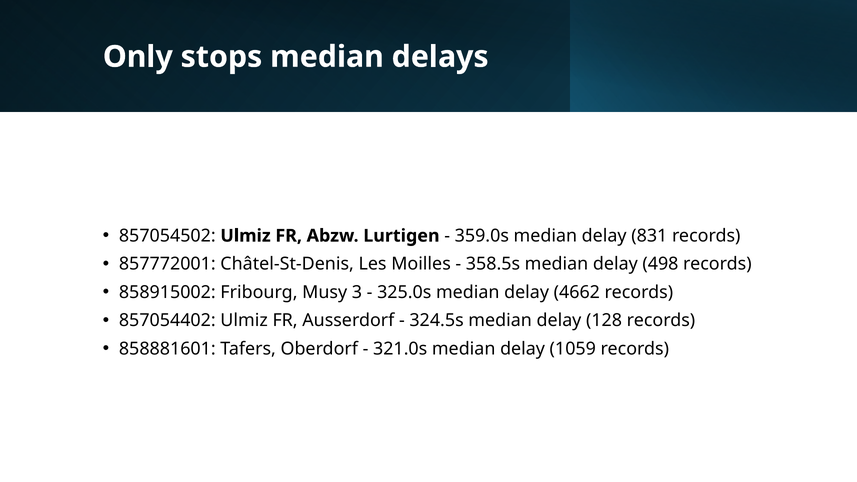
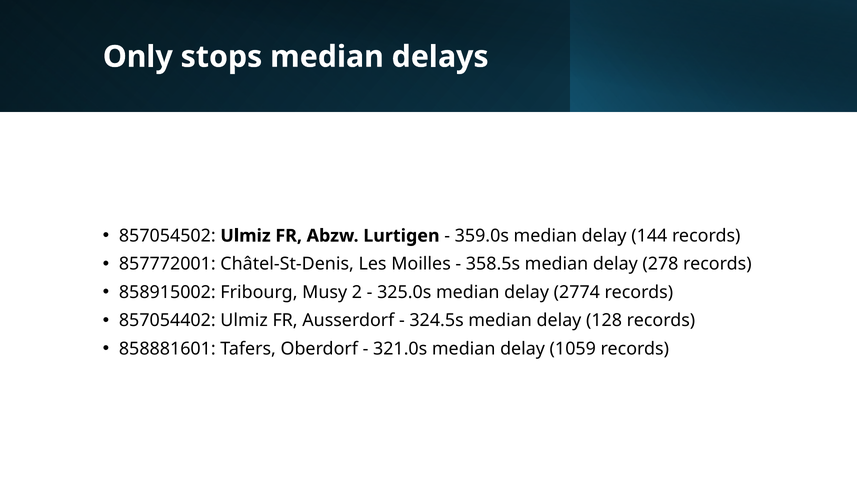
831: 831 -> 144 (649, 236)
498: 498 -> 278 (660, 264)
3: 3 -> 2 (357, 292)
4662: 4662 -> 2774 (577, 292)
